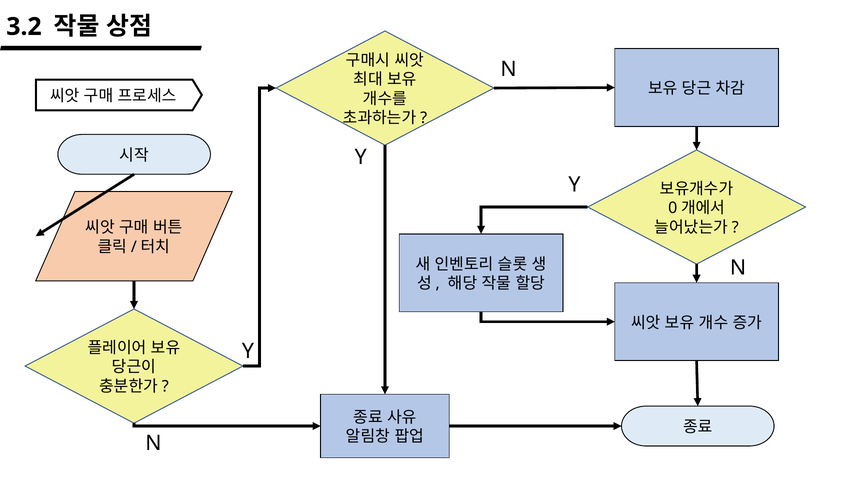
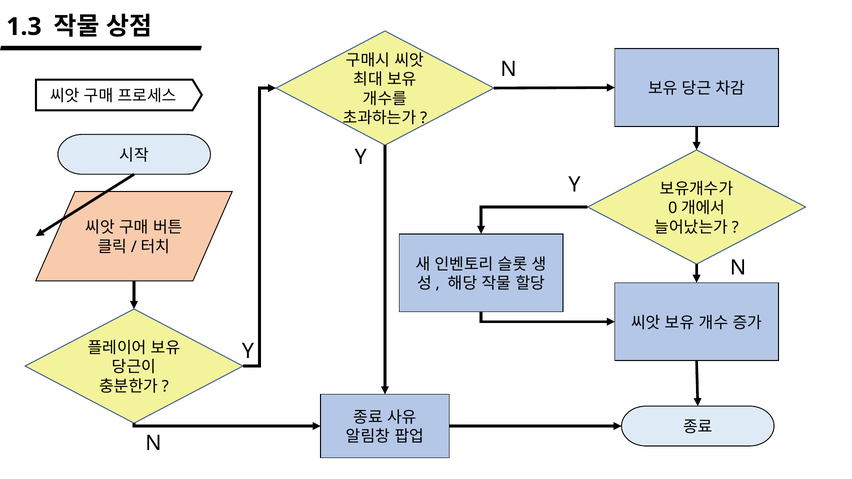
3.2: 3.2 -> 1.3 (24, 27)
